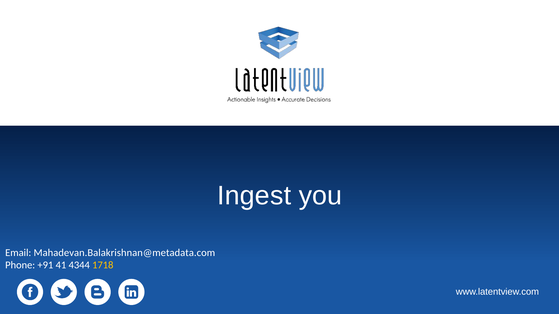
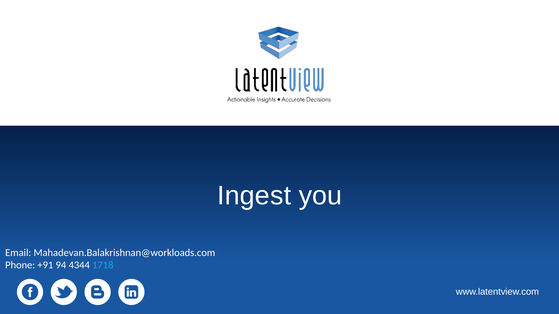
Mahadevan.Balakrishnan@metadata.com: Mahadevan.Balakrishnan@metadata.com -> Mahadevan.Balakrishnan@workloads.com (124, 253)
41: 41 -> 94 (61, 266)
1718 colour: yellow -> light blue (103, 266)
